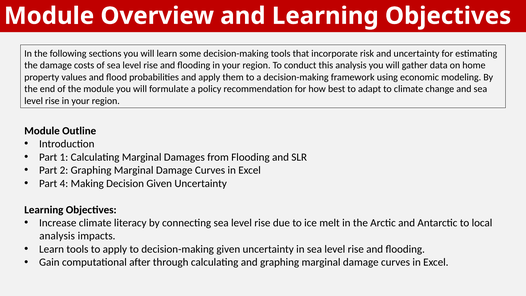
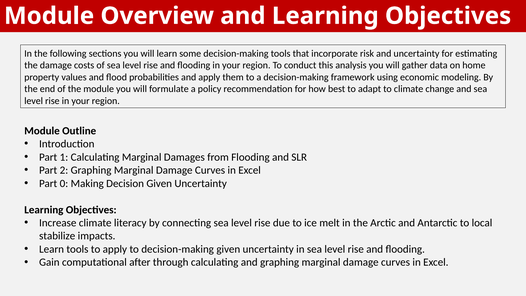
4: 4 -> 0 (64, 183)
analysis: analysis -> stabilize (57, 236)
